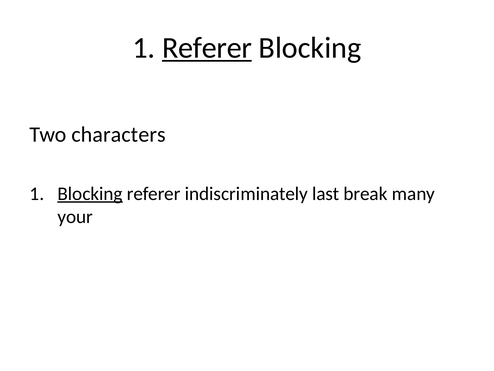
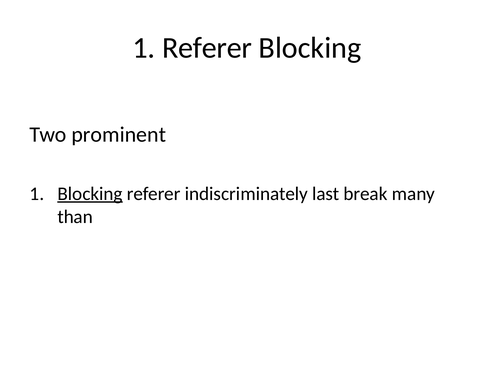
Referer underline: present -> none (207, 48)
characters: characters -> prominent (119, 134)
your: your -> than (75, 217)
